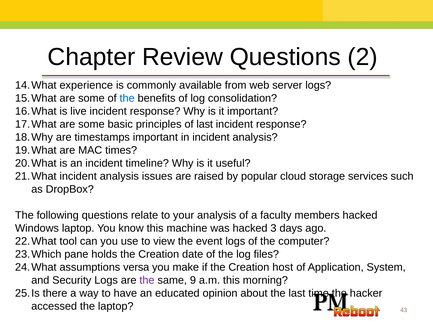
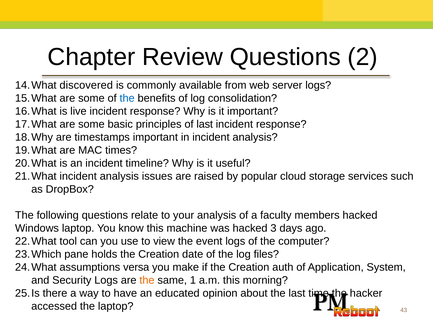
experience: experience -> discovered (86, 85)
host: host -> auth (283, 267)
the colour: purple -> orange (147, 280)
9: 9 -> 1 (193, 280)
